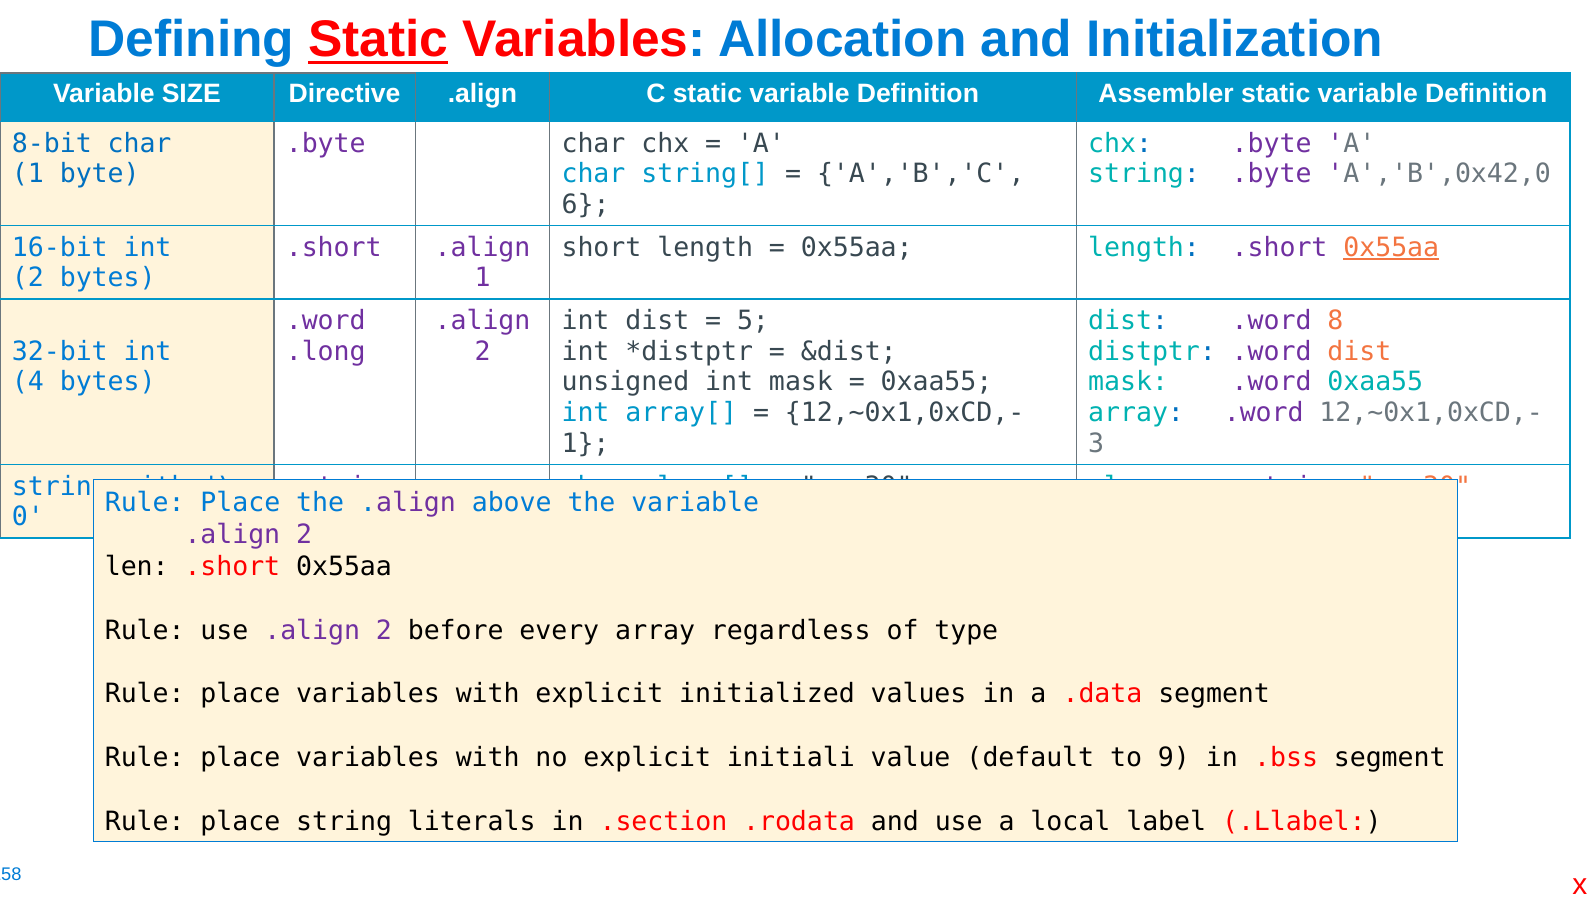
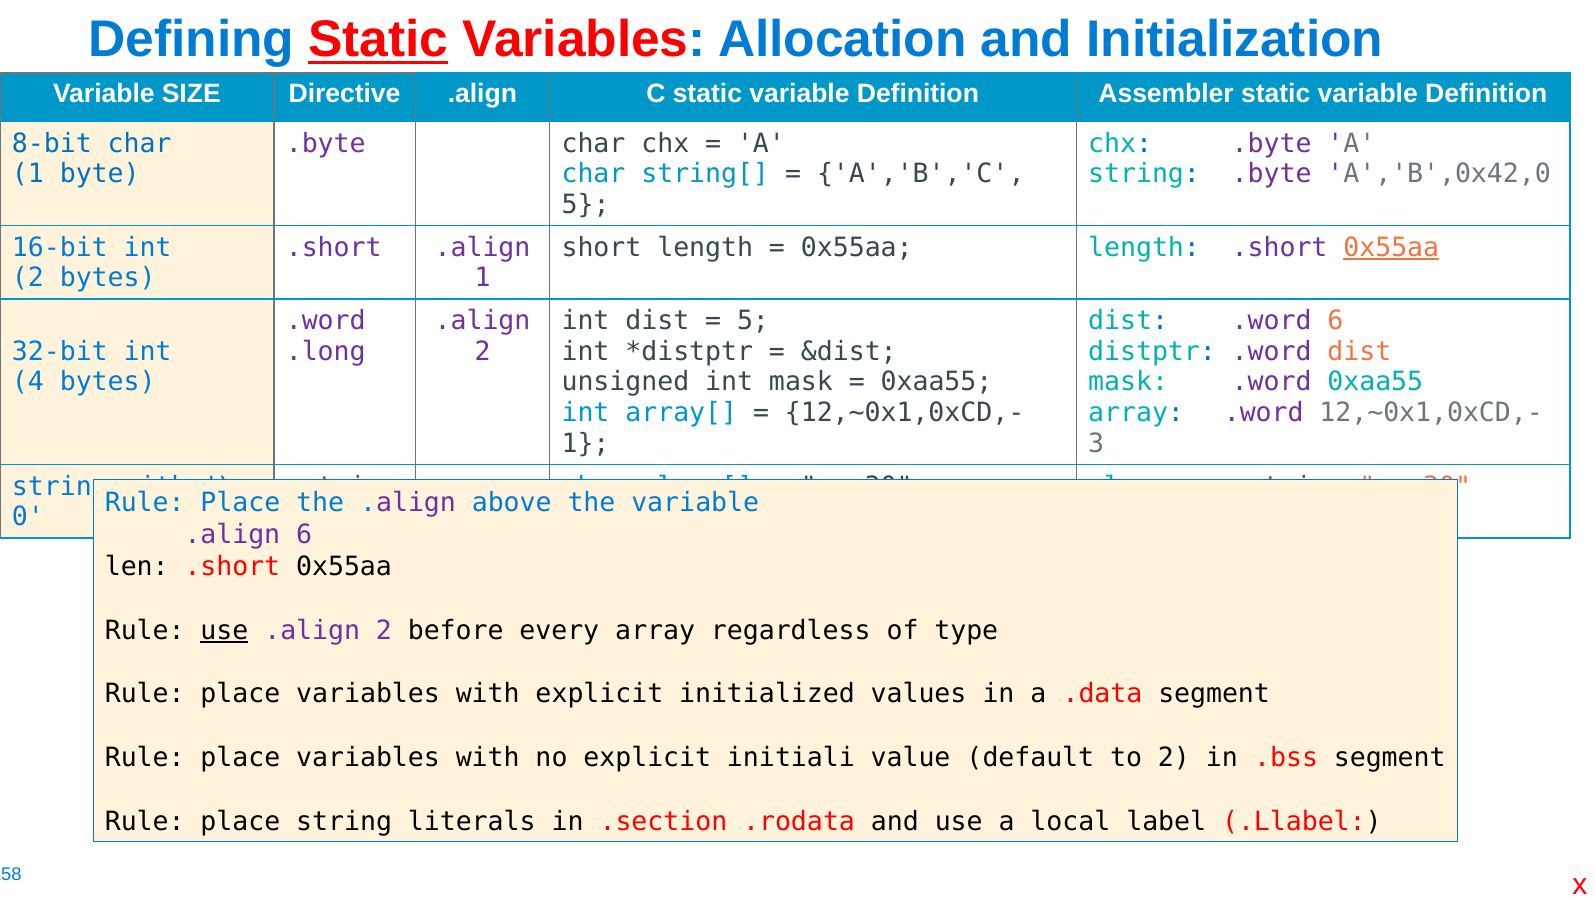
6: 6 -> 5 (586, 205)
.word 8: 8 -> 6 (1335, 321)
2: 2 -> 6 (304, 535)
use underline: none -> present (224, 630)
to 9: 9 -> 2 (1174, 758)
